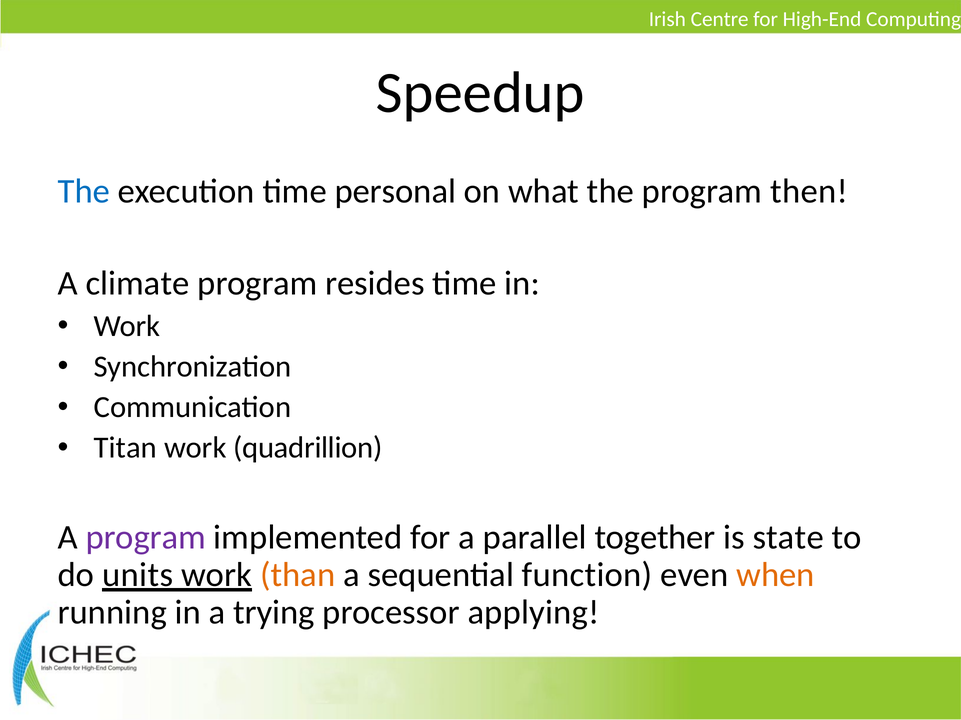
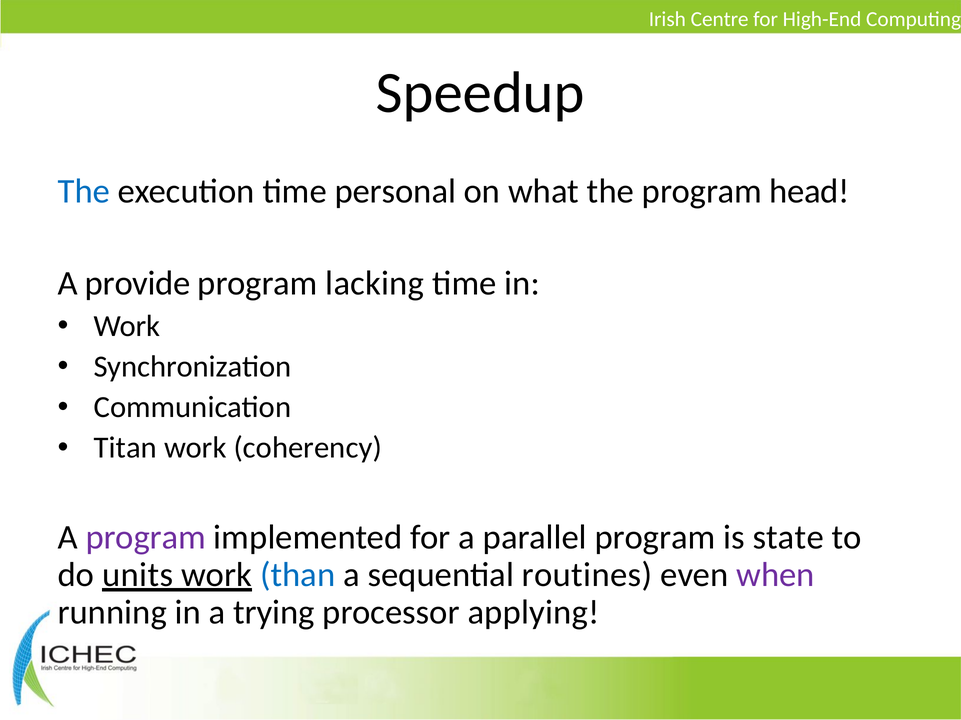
then: then -> head (809, 191)
climate: climate -> provide (138, 284)
resides: resides -> lacking (375, 284)
quadrillion: quadrillion -> coherency (308, 448)
parallel together: together -> program (655, 538)
than colour: orange -> blue (298, 576)
function: function -> routines (587, 576)
when colour: orange -> purple (775, 576)
